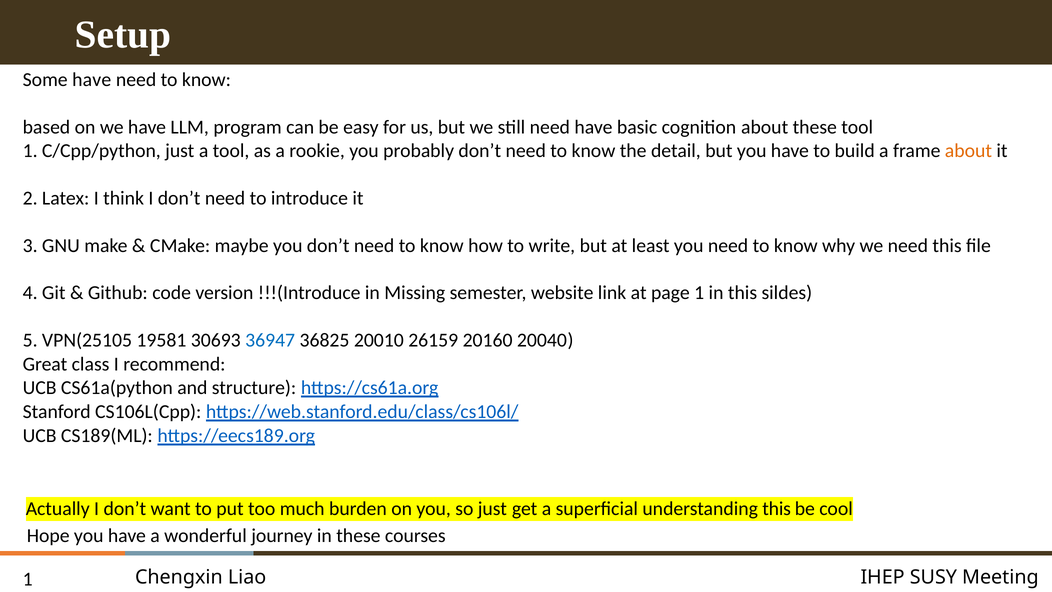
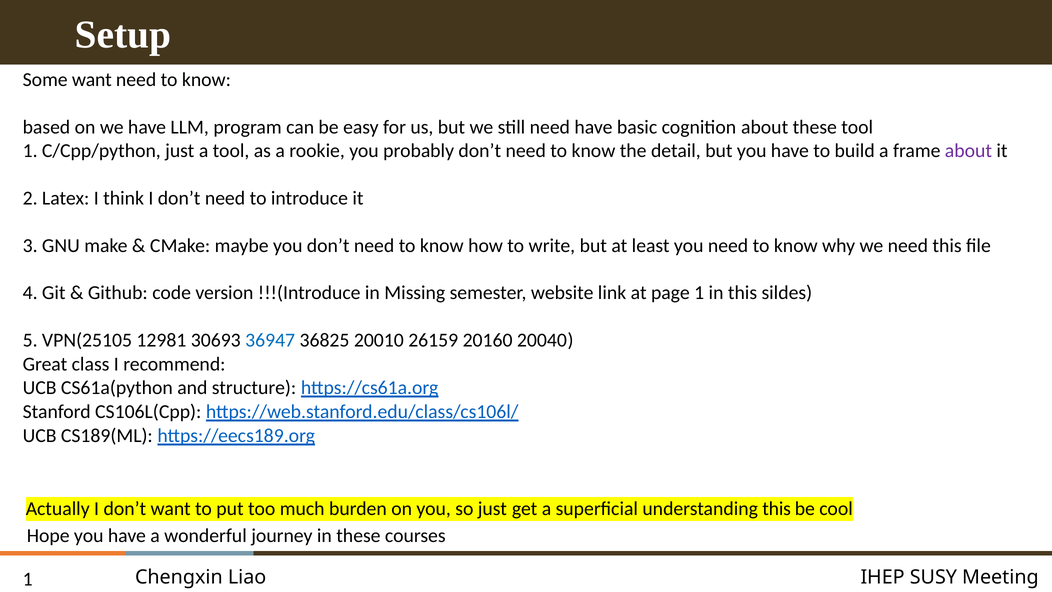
Some have: have -> want (92, 80)
about colour: orange -> purple (968, 151)
19581: 19581 -> 12981 (161, 340)
